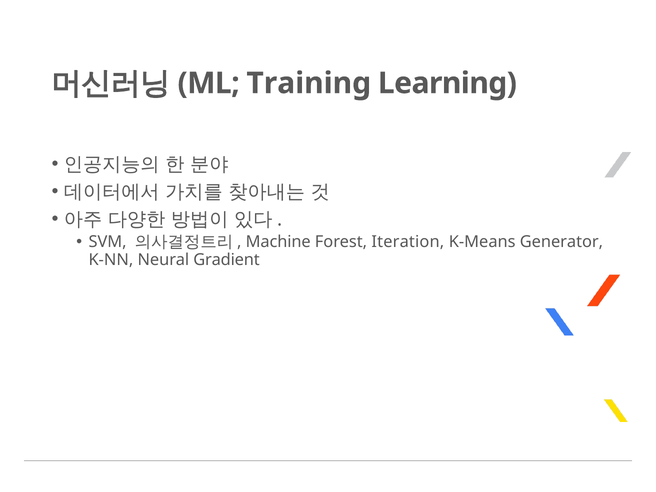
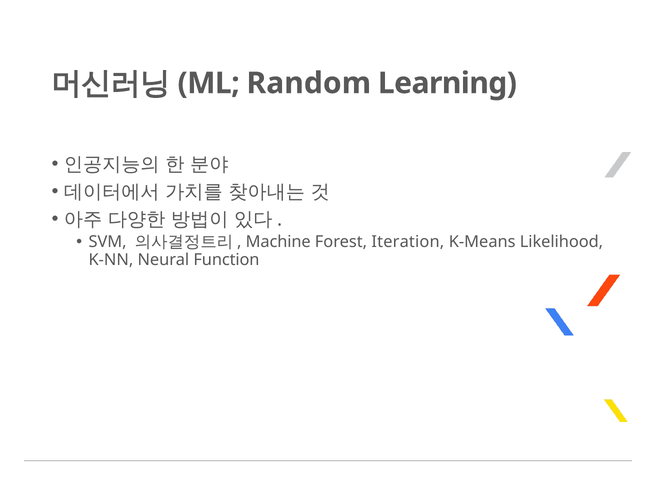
Training: Training -> Random (309, 83)
Generator: Generator -> Likelihood (561, 242)
Gradient: Gradient -> Function (226, 260)
